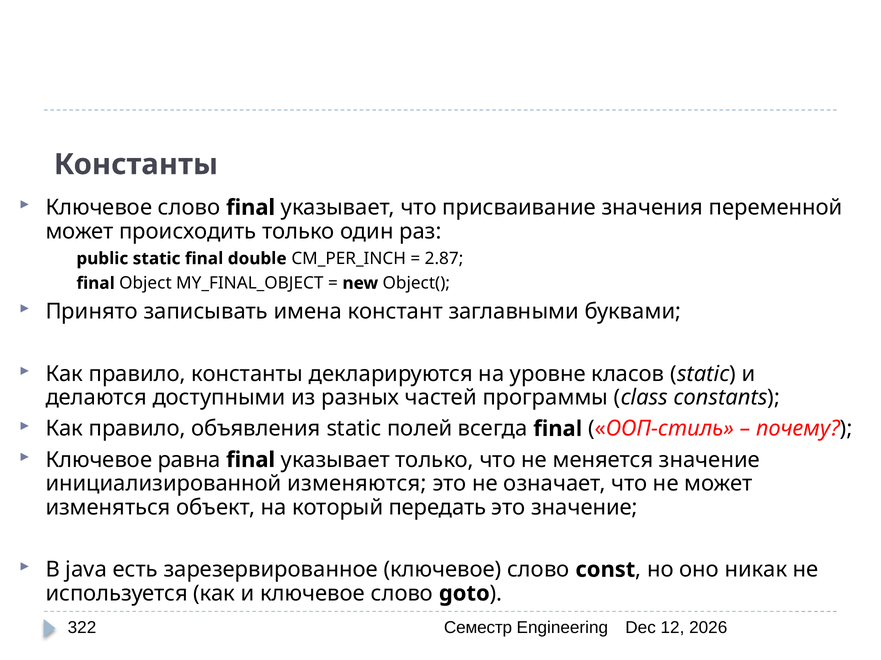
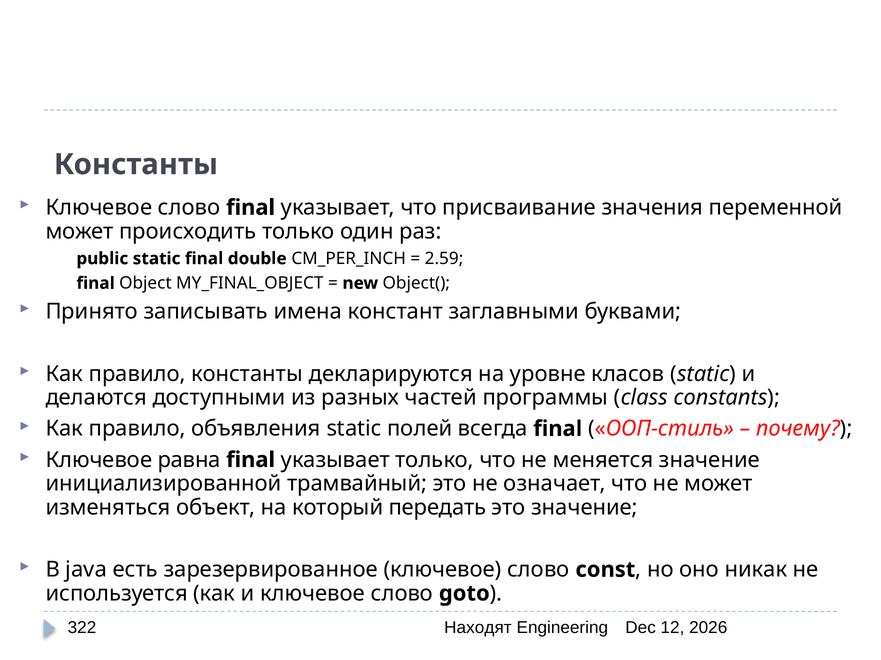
2.87: 2.87 -> 2.59 (444, 259)
изменяются: изменяются -> трамвайный (357, 484)
Семестр: Семестр -> Находят (478, 628)
